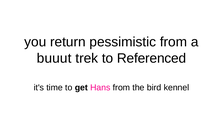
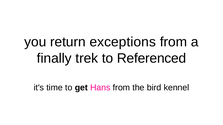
pessimistic: pessimistic -> exceptions (123, 42)
buuut: buuut -> finally (54, 58)
